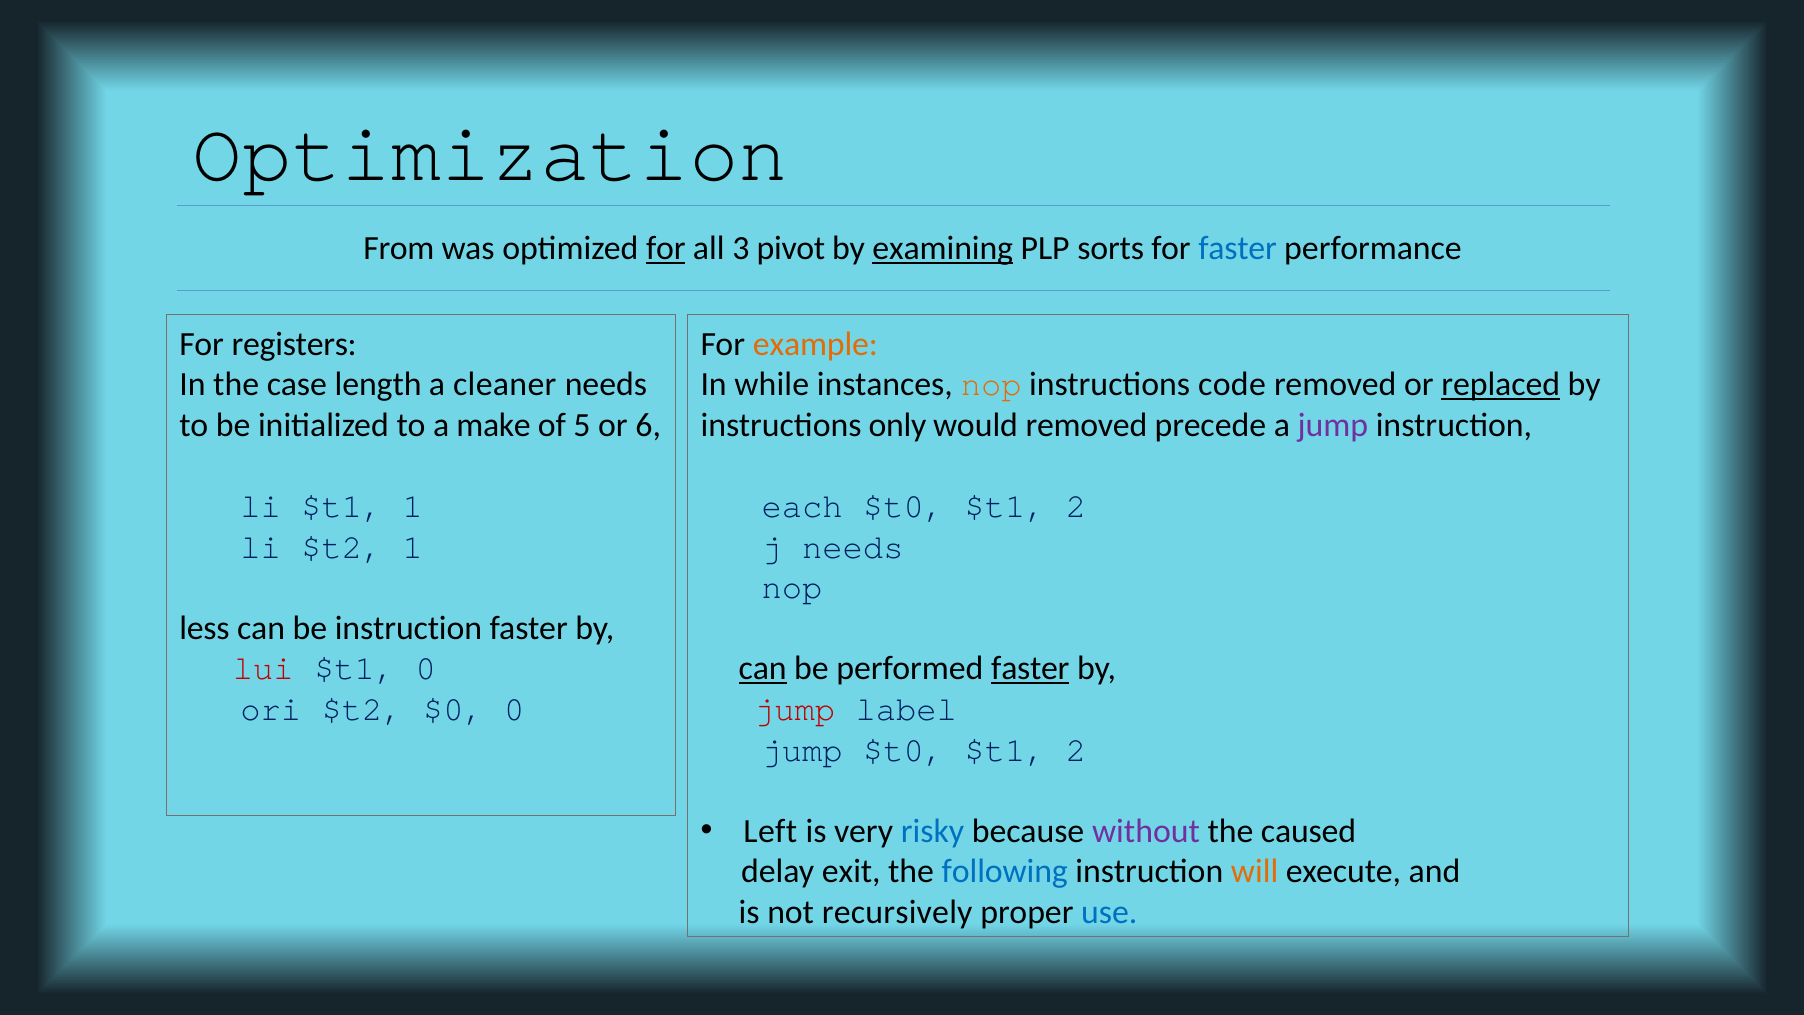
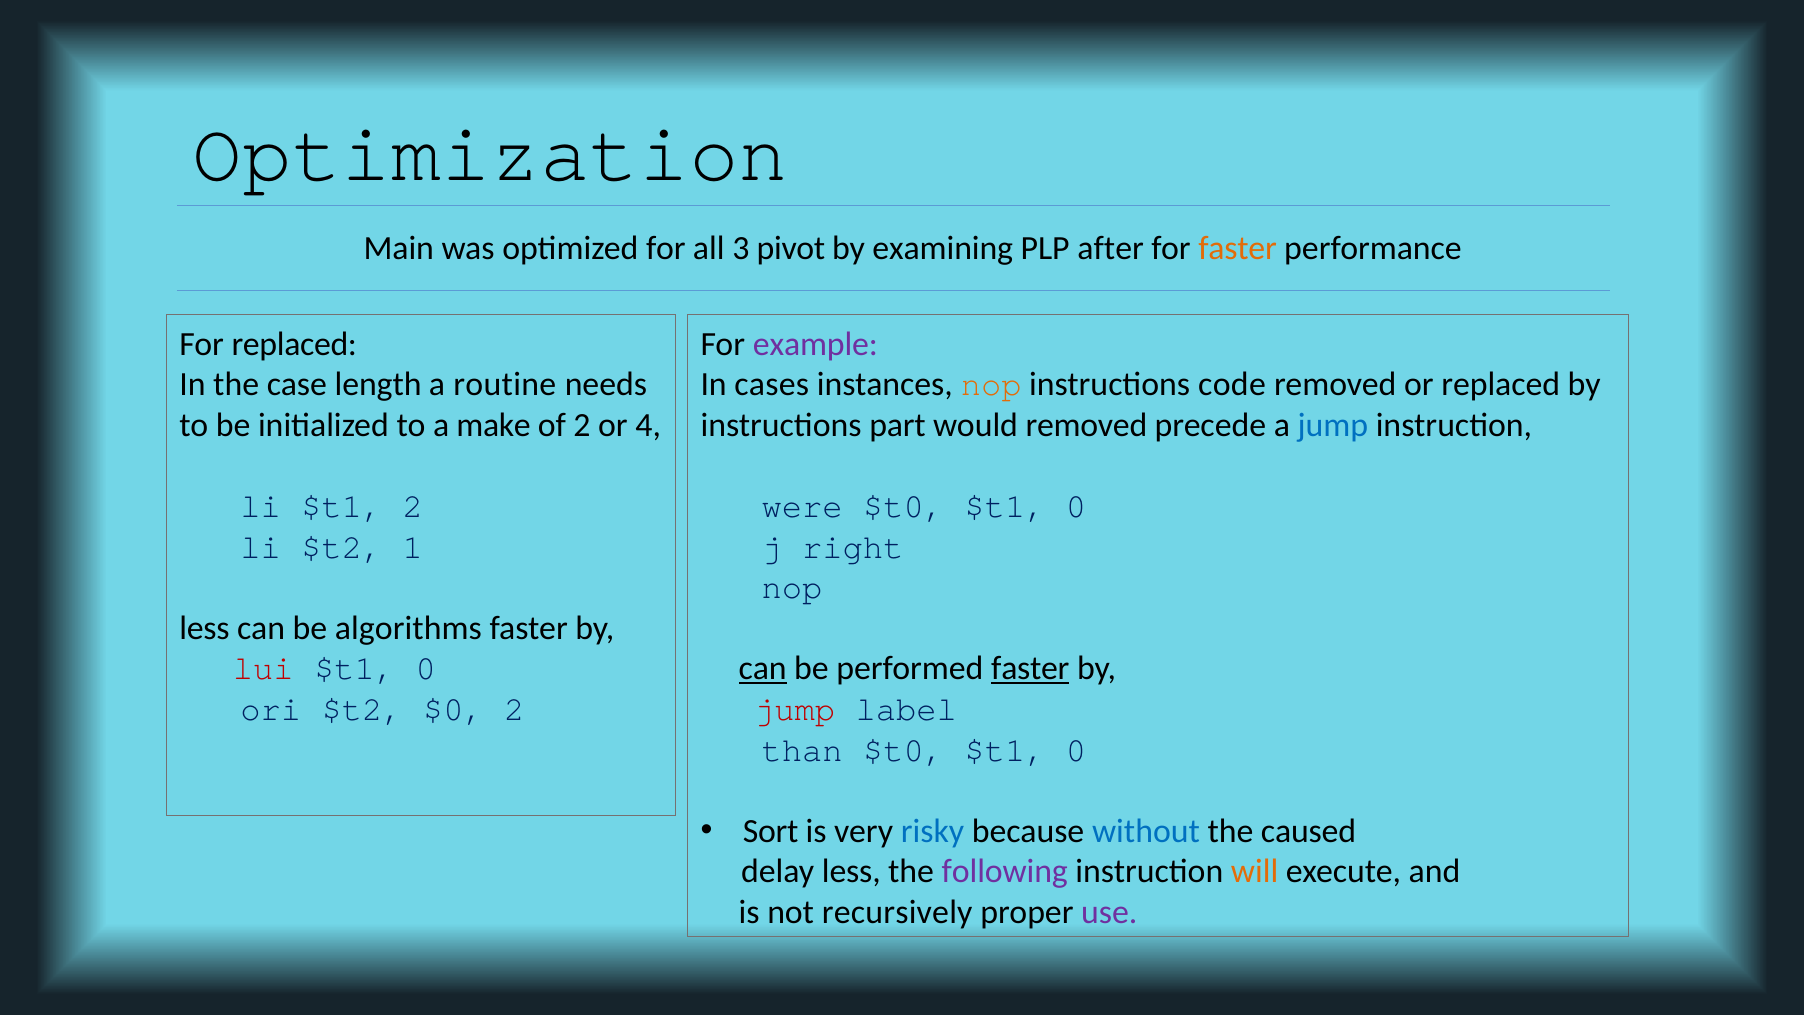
From: From -> Main (399, 248)
for underline: present -> none (666, 248)
examining underline: present -> none (943, 248)
sorts: sorts -> after (1111, 248)
faster colour: blue -> orange (1238, 248)
For registers: registers -> replaced (294, 344)
example colour: orange -> purple (815, 344)
cleaner: cleaner -> routine (505, 384)
while: while -> cases (772, 384)
replaced underline: present -> none (1501, 384)
of 5: 5 -> 2 (582, 425)
6: 6 -> 4 (648, 425)
only: only -> part (897, 425)
jump colour: purple -> blue (1333, 425)
$t1 1: 1 -> 2 (413, 506)
each: each -> were (802, 506)
2: 2 -> 0 (1076, 506)
j needs: needs -> right (853, 547)
be instruction: instruction -> algorithms (408, 628)
$0 0: 0 -> 2 (514, 709)
jump: jump -> than (802, 750)
2: 2 -> 0 (1076, 750)
Left: Left -> Sort (771, 831)
without colour: purple -> blue (1146, 831)
delay exit: exit -> less (851, 872)
following colour: blue -> purple (1005, 872)
use colour: blue -> purple (1109, 912)
